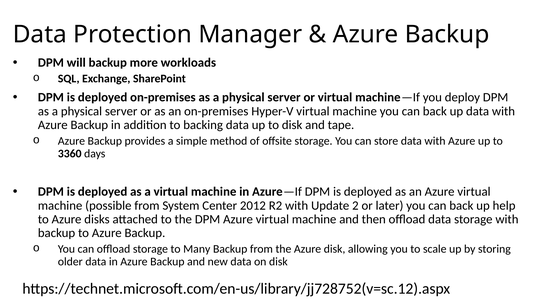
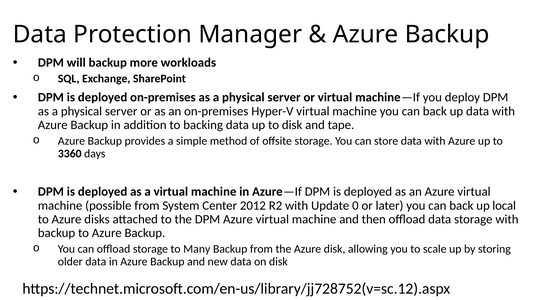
2: 2 -> 0 (355, 206)
help: help -> local (504, 206)
